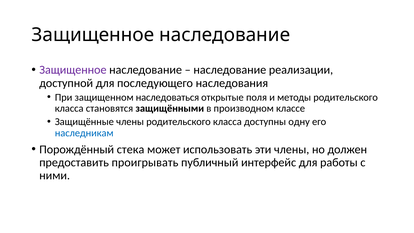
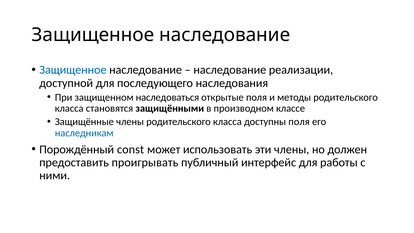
Защищенное colour: purple -> blue (73, 70)
доступны одну: одну -> поля (299, 122)
стека: стека -> const (131, 149)
